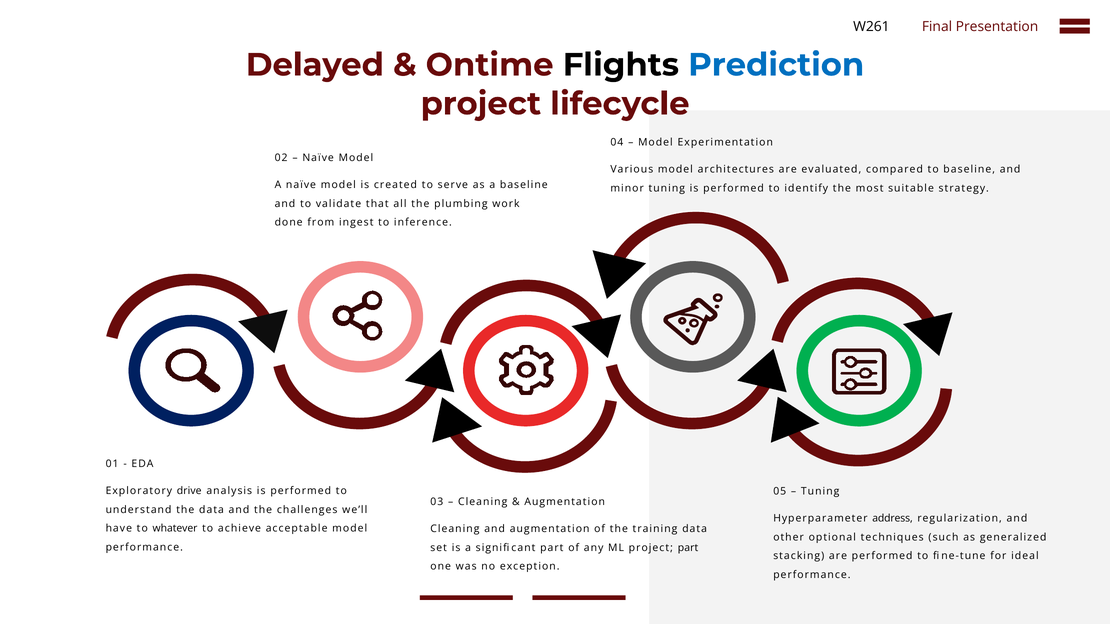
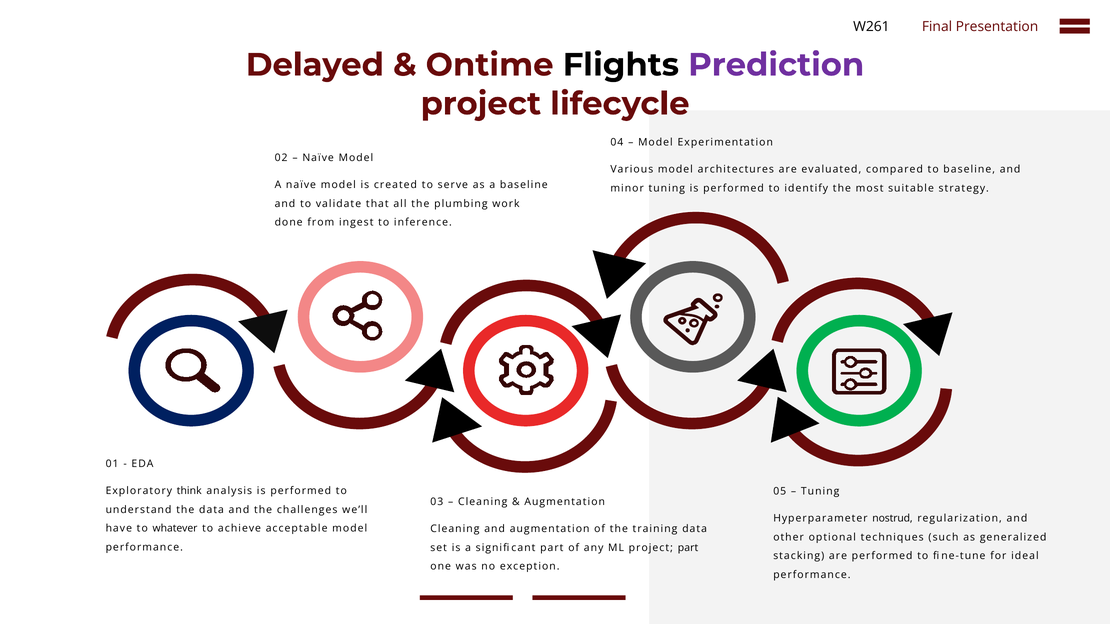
Prediction colour: blue -> purple (776, 65)
drive: drive -> think (189, 491)
address: address -> nostrud (893, 519)
